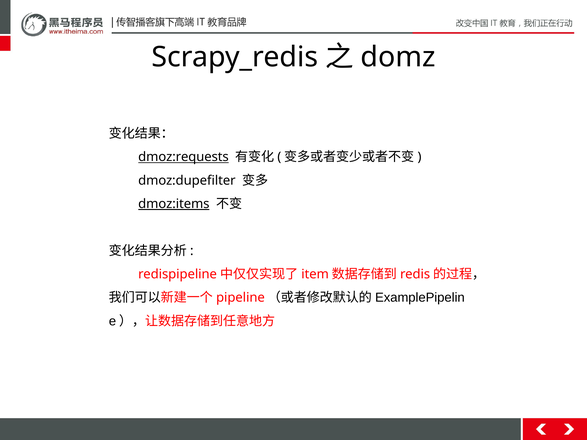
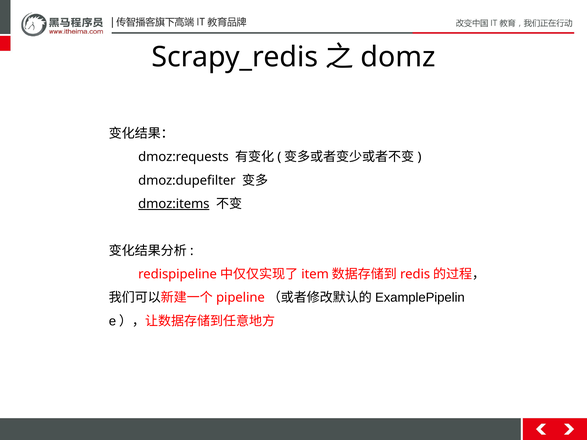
dmoz:requests underline: present -> none (183, 157)
